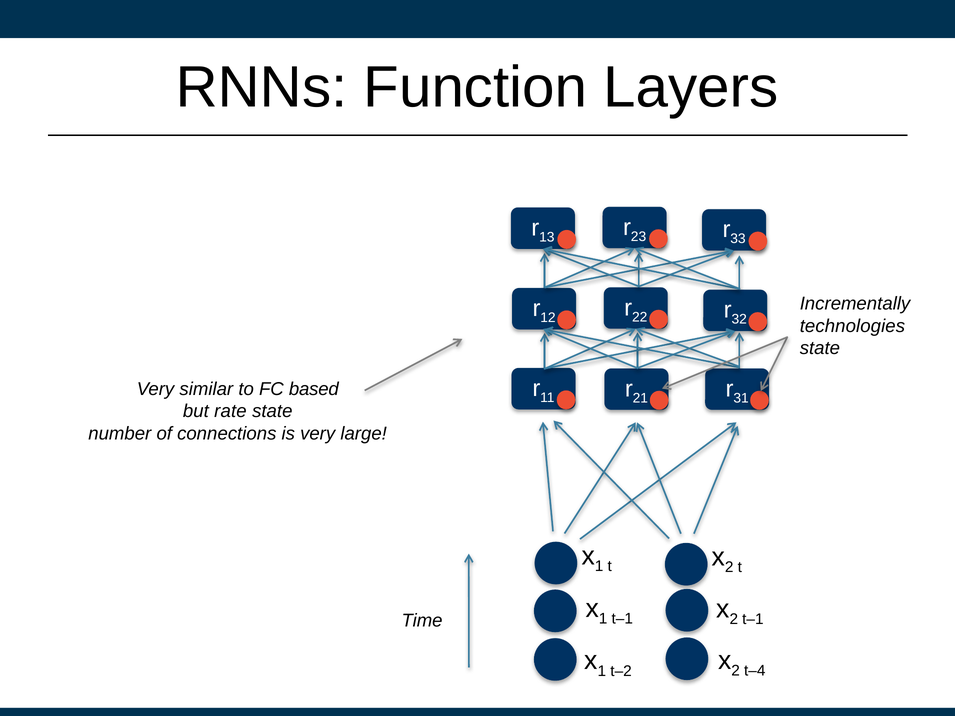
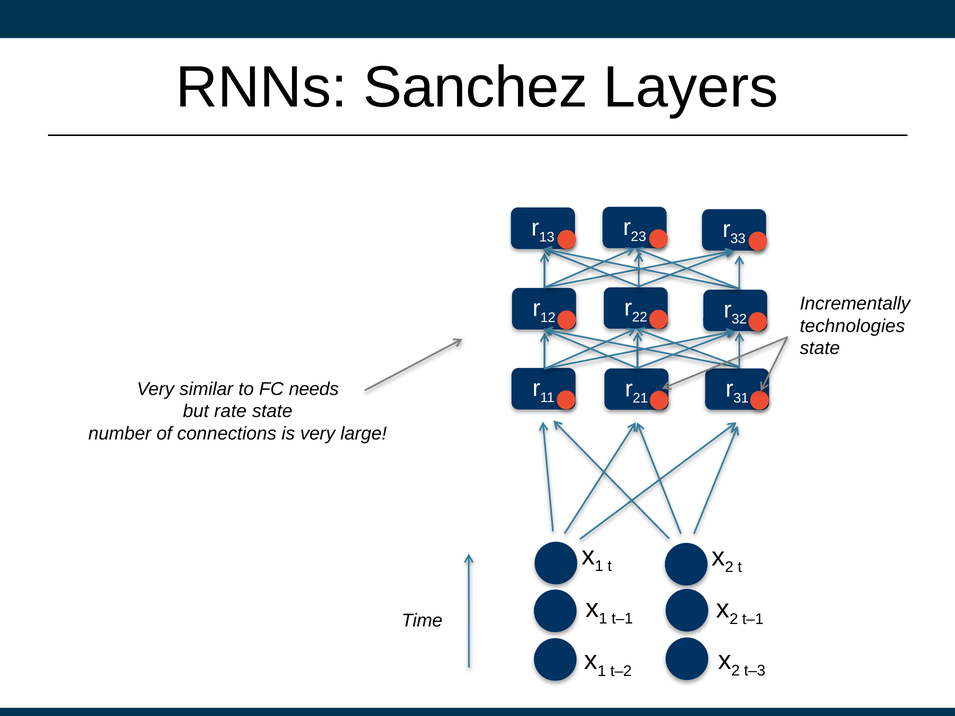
Function: Function -> Sanchez (476, 88)
based: based -> needs (314, 389)
t–4: t–4 -> t–3 (755, 671)
